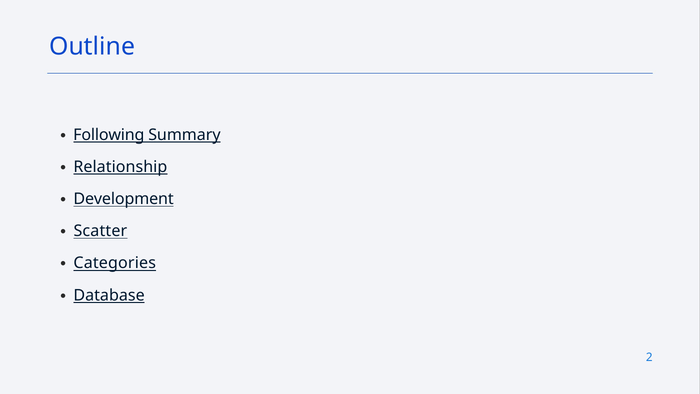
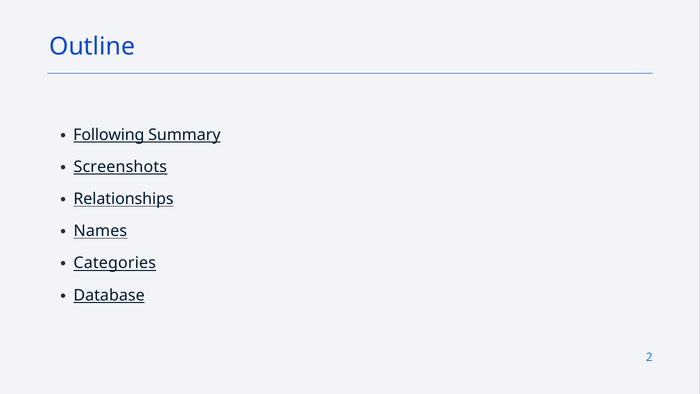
Relationship: Relationship -> Screenshots (120, 167)
Development: Development -> Relationships (124, 199)
Scatter: Scatter -> Names (100, 231)
